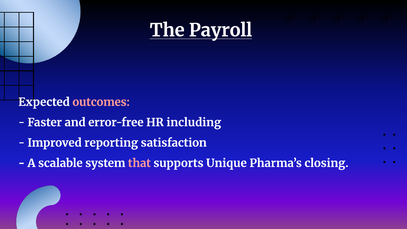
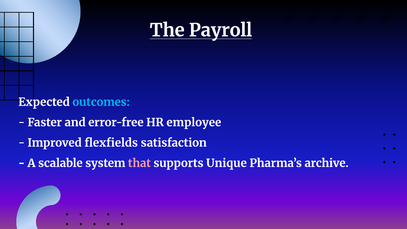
outcomes colour: pink -> light blue (101, 102)
including: including -> employee (194, 122)
reporting: reporting -> flexfields (111, 143)
closing: closing -> archive (327, 163)
